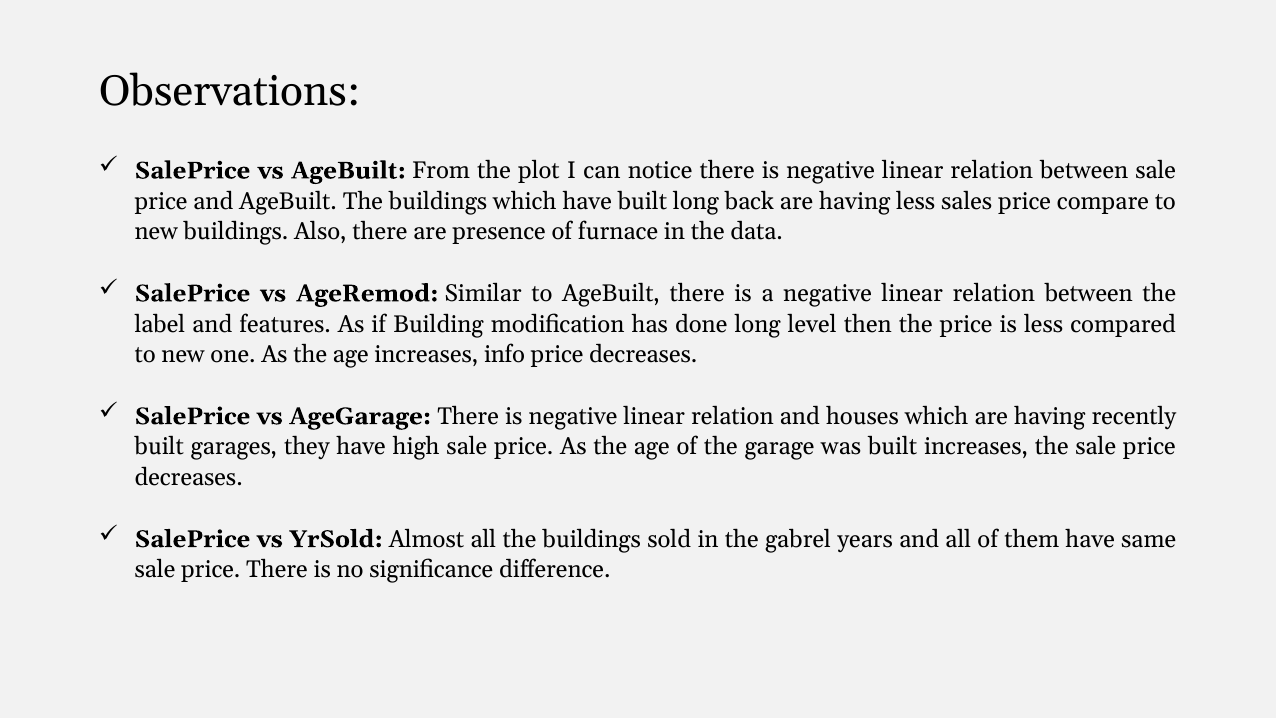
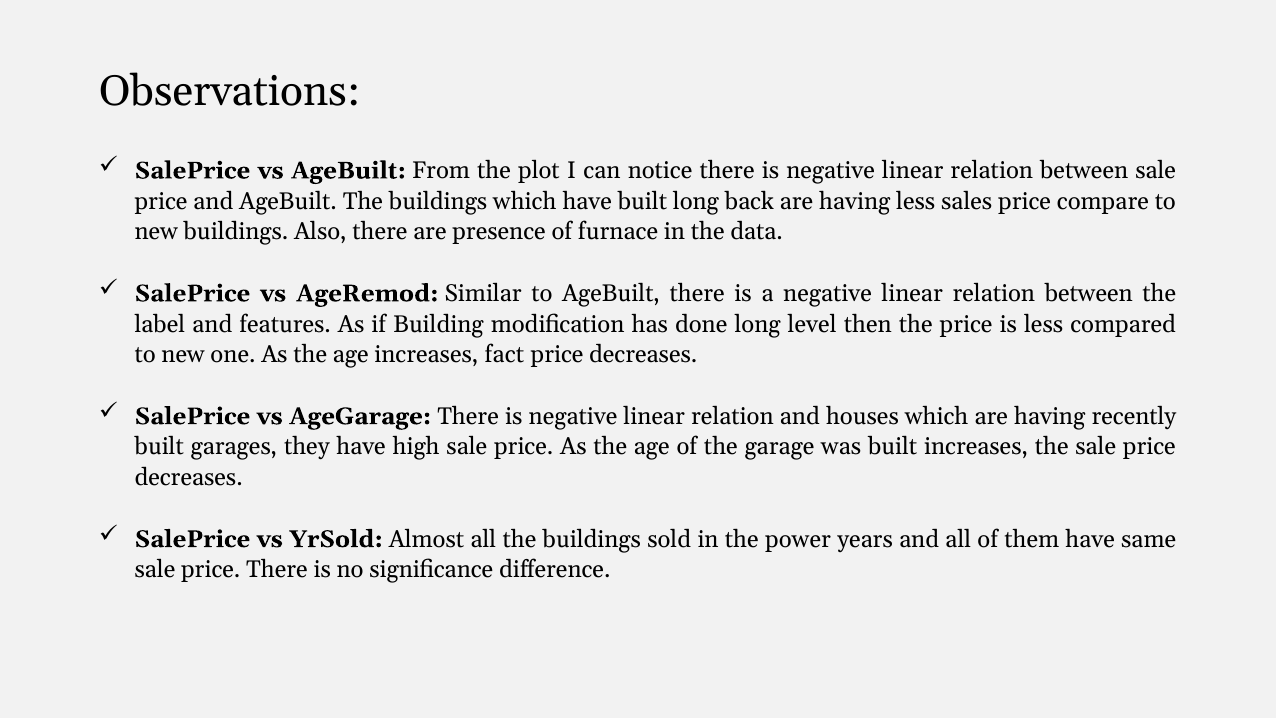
info: info -> fact (504, 355)
gabrel: gabrel -> power (798, 539)
